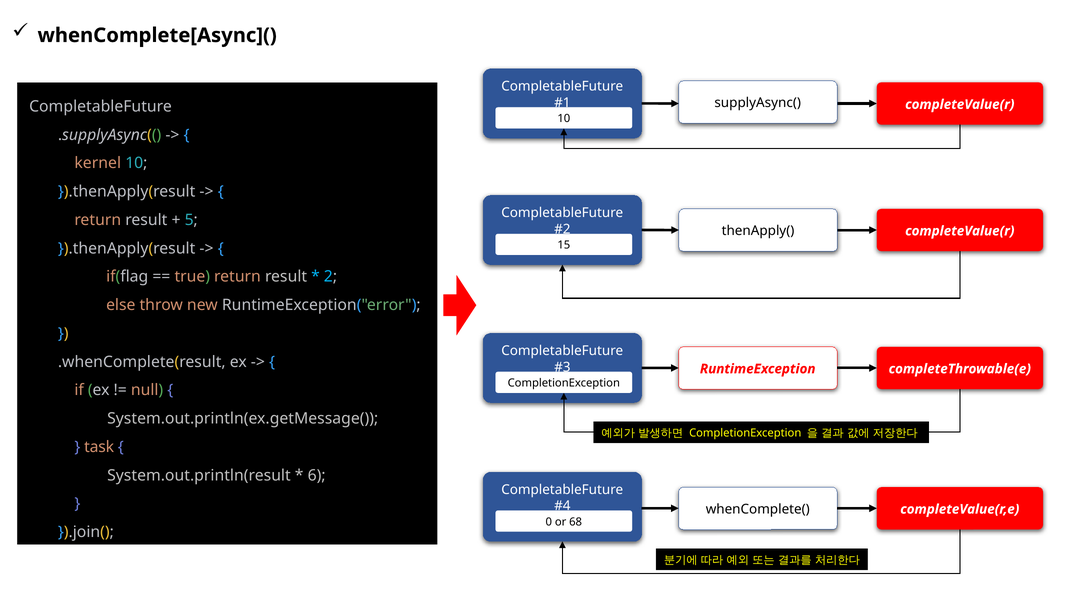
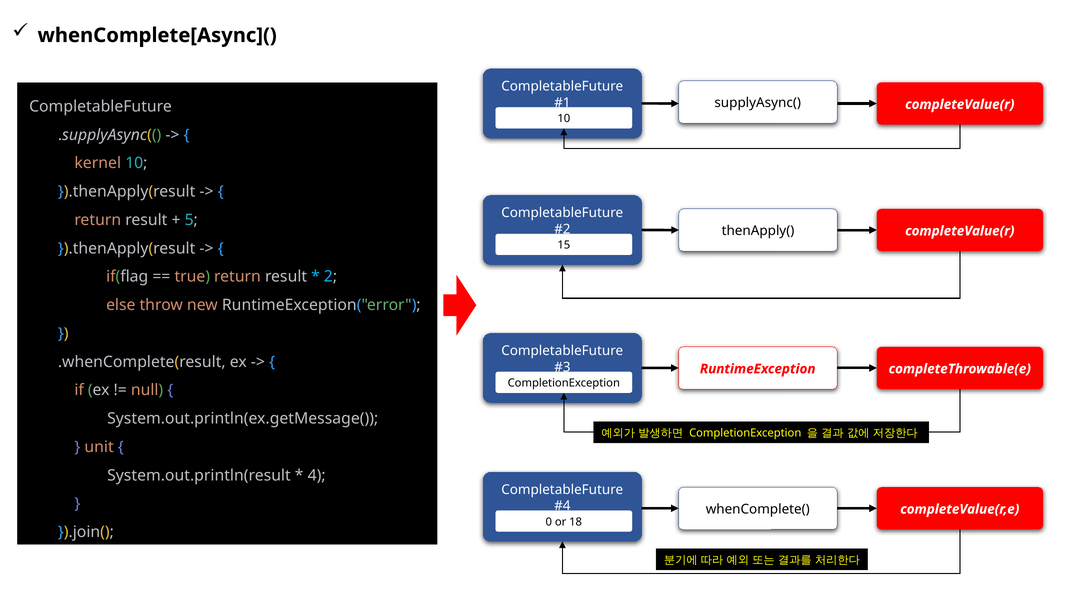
task: task -> unit (99, 447)
6: 6 -> 4 (317, 475)
68: 68 -> 18 (576, 521)
